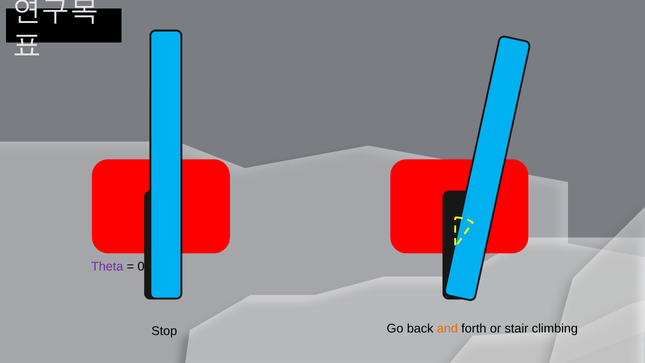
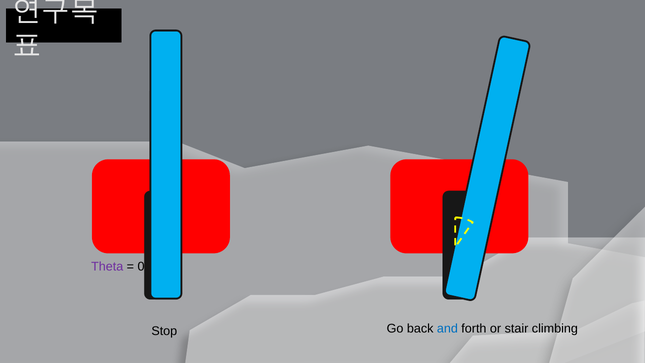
and colour: orange -> blue (447, 328)
